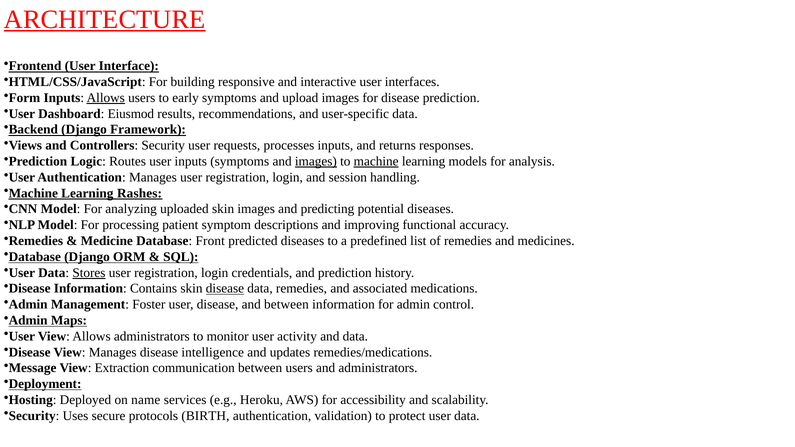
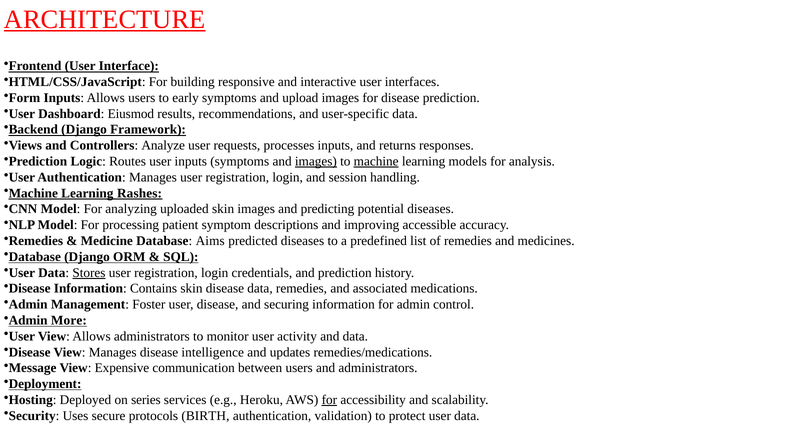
Allows underline: present -> none (106, 98)
Controllers Security: Security -> Analyze (163, 146)
functional: functional -> accessible (429, 225)
Front: Front -> Aims (210, 241)
disease underline: present -> none (225, 289)
and between: between -> securing (287, 305)
Maps: Maps -> More (69, 320)
Extraction: Extraction -> Expensive (122, 368)
name: name -> series (146, 400)
for underline: none -> present (329, 400)
